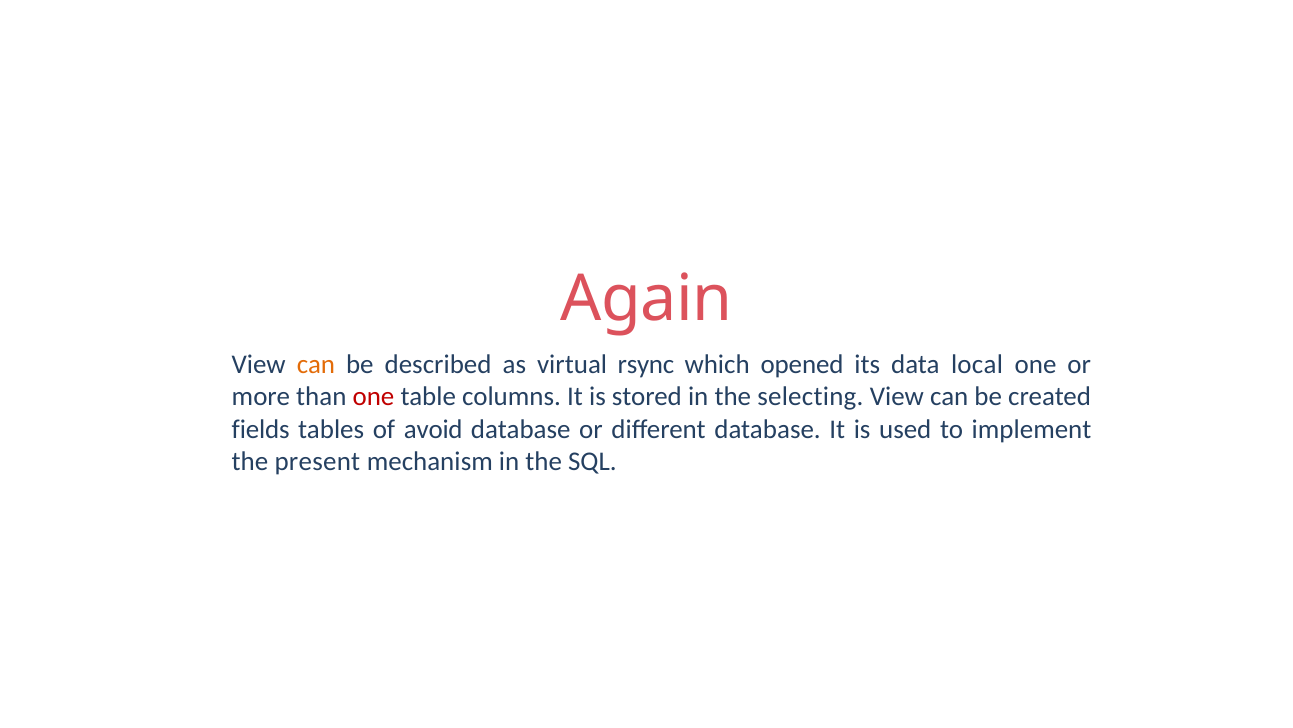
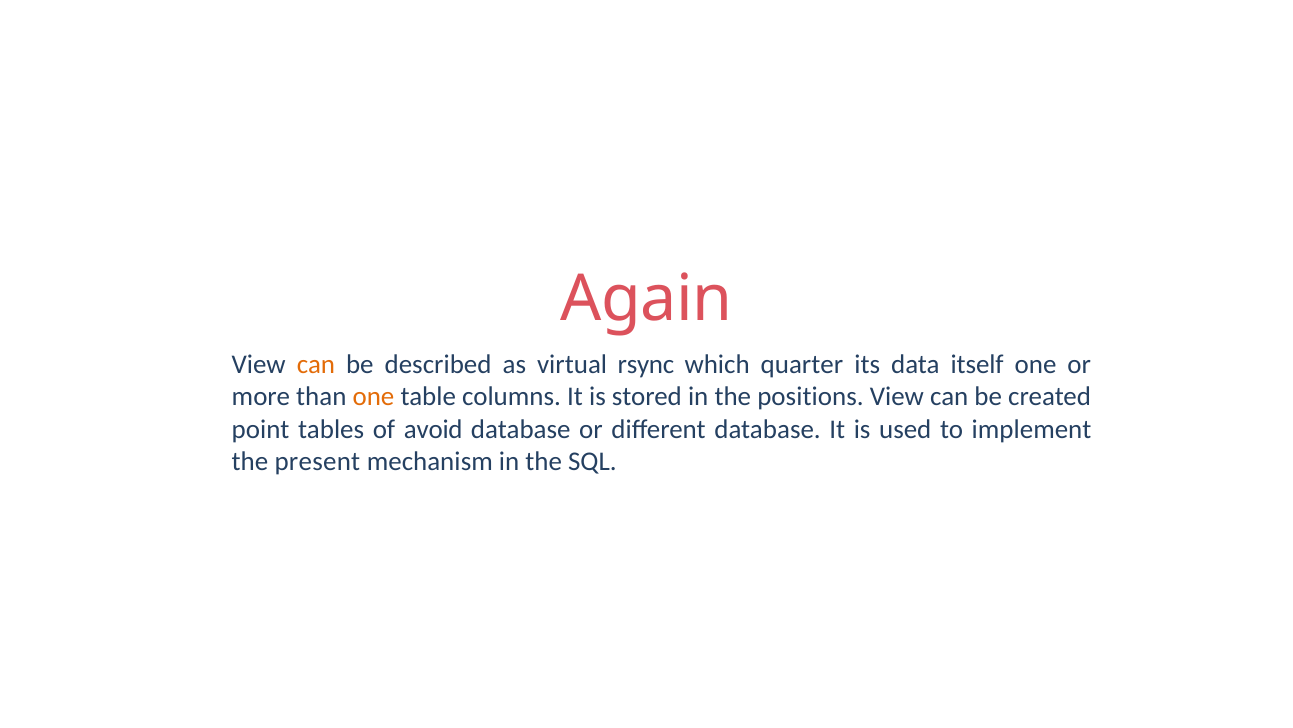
opened: opened -> quarter (802, 364)
local: local -> itself (977, 364)
one colour: red -> orange (373, 397)
selecting: selecting -> positions (810, 397)
fields: fields -> point (261, 429)
